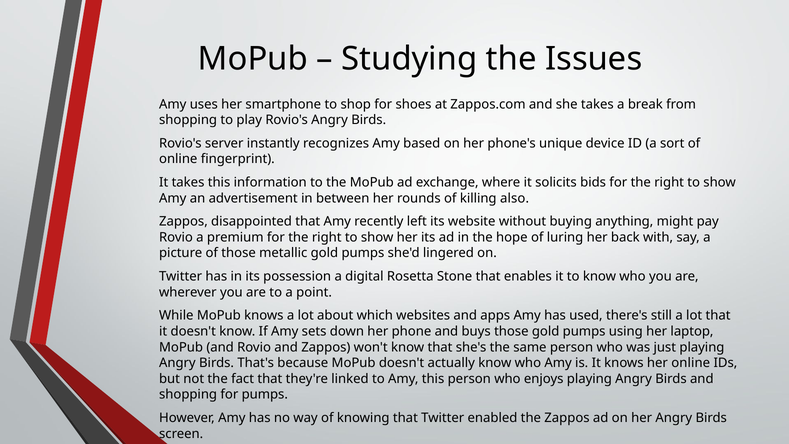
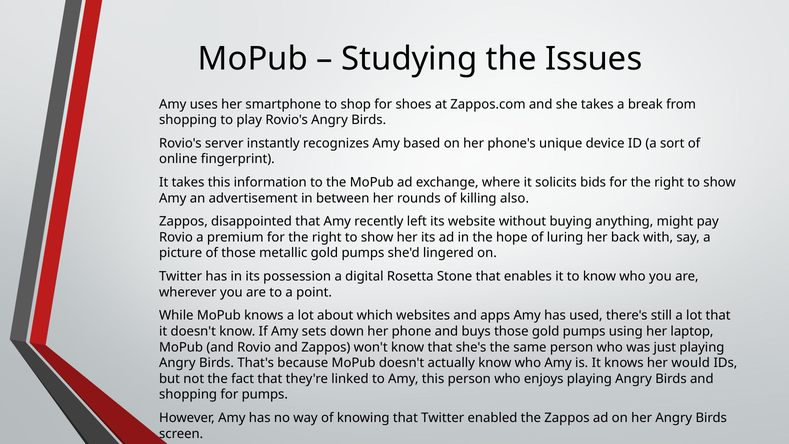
her online: online -> would (691, 363)
